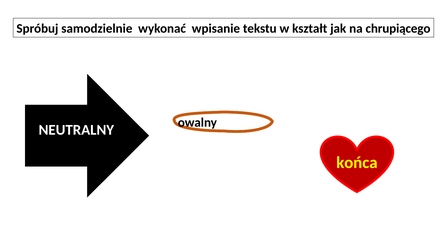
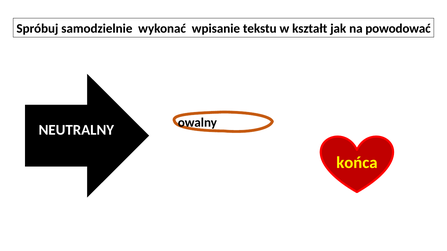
chrupiącego: chrupiącego -> powodować (398, 29)
